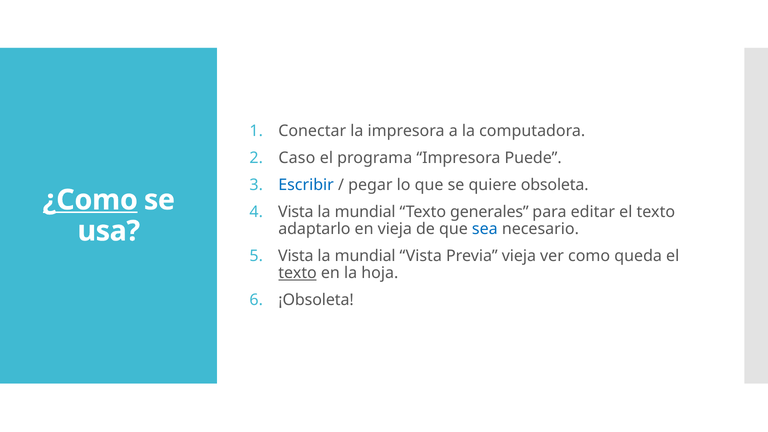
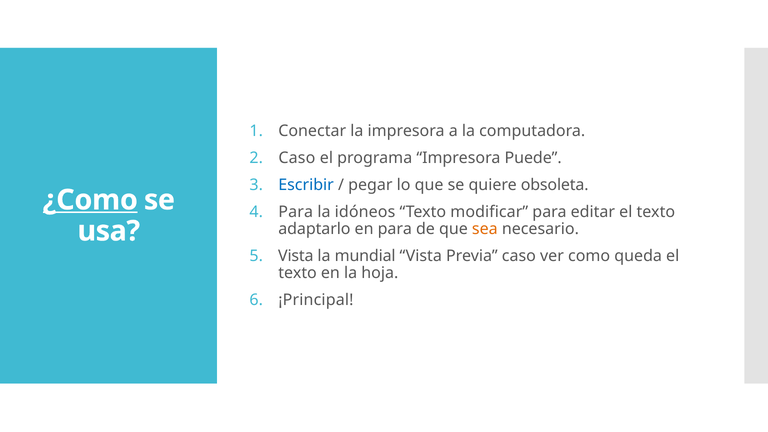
Vista: Vista -> Para (296, 212)
mundial: mundial -> idóneos (365, 212)
generales: generales -> modificar (489, 212)
en vieja: vieja -> para (395, 229)
sea colour: blue -> orange (485, 229)
Previa vieja: vieja -> caso (519, 256)
texto underline: present -> none (298, 273)
¡Obsoleta: ¡Obsoleta -> ¡Principal (316, 300)
